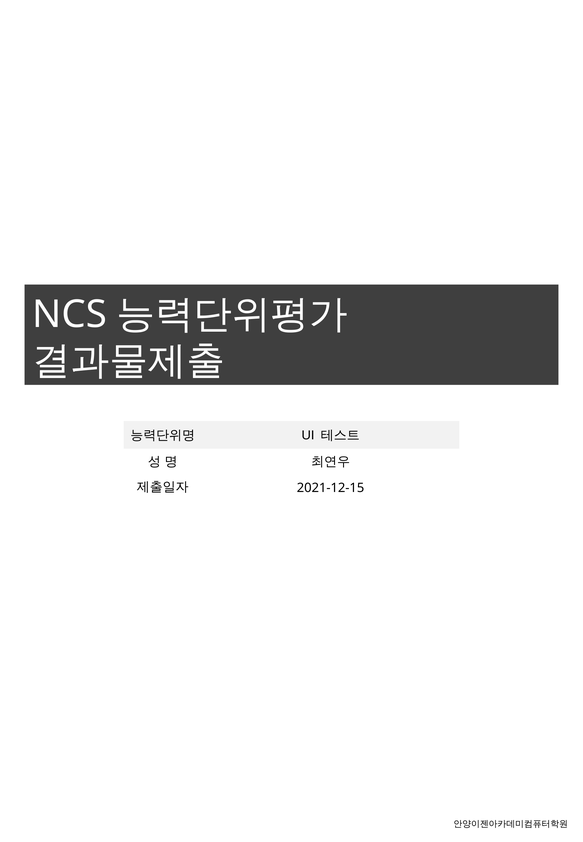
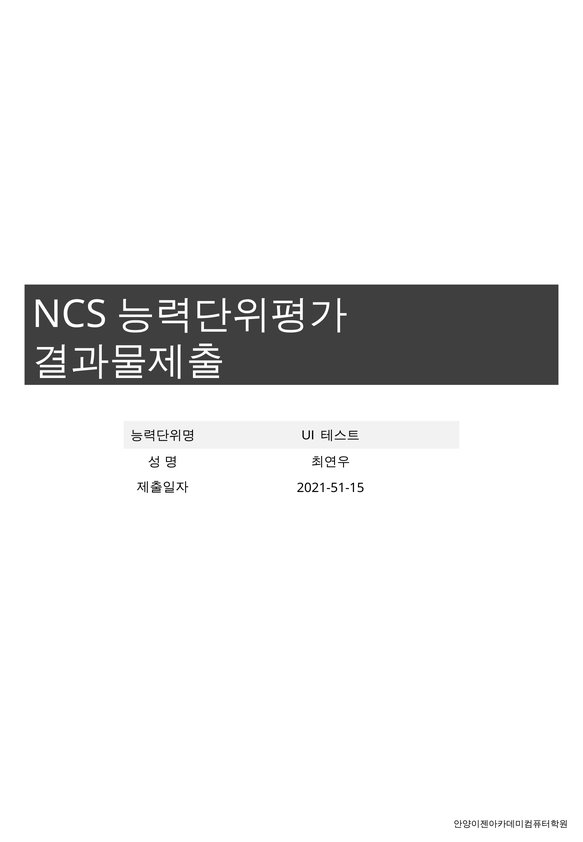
2021-12-15: 2021-12-15 -> 2021-51-15 (331, 488)
